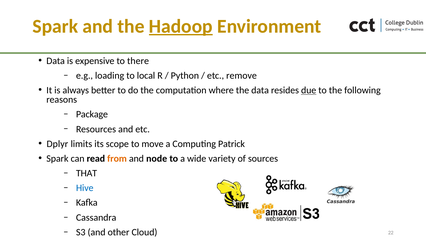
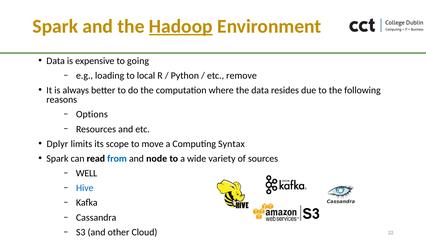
there: there -> going (138, 61)
due underline: present -> none (309, 90)
Package: Package -> Options (92, 114)
Patrick: Patrick -> Syntax (231, 144)
from colour: orange -> blue (117, 158)
THAT: THAT -> WELL (87, 173)
